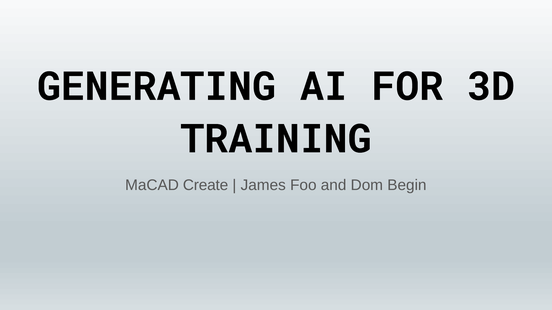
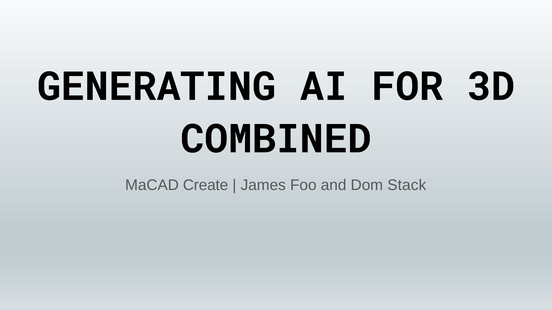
TRAINING: TRAINING -> COMBINED (276, 139)
Begin: Begin -> Stack (407, 185)
